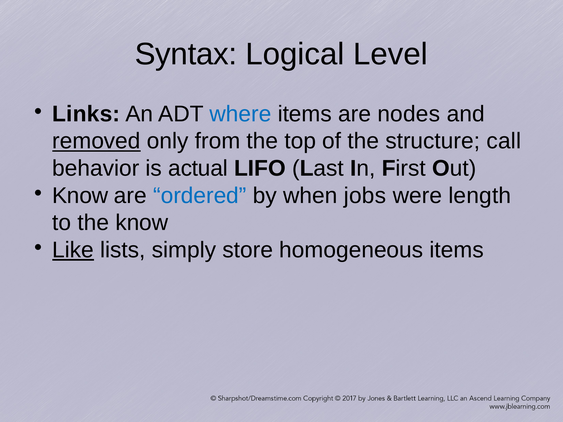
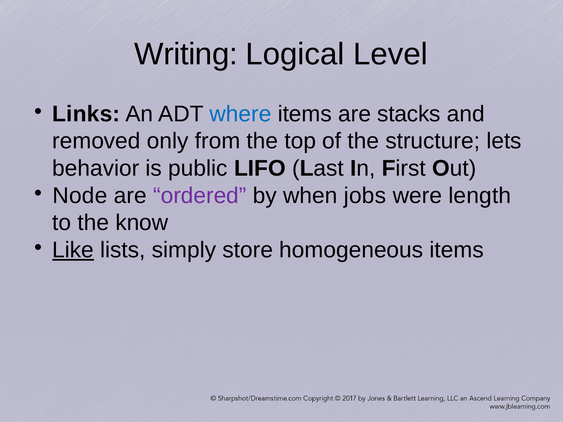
Syntax: Syntax -> Writing (186, 54)
nodes: nodes -> stacks (409, 114)
removed underline: present -> none (96, 141)
call: call -> lets (504, 141)
actual: actual -> public (198, 168)
Know: Know -> Node (80, 196)
ordered colour: blue -> purple (200, 196)
